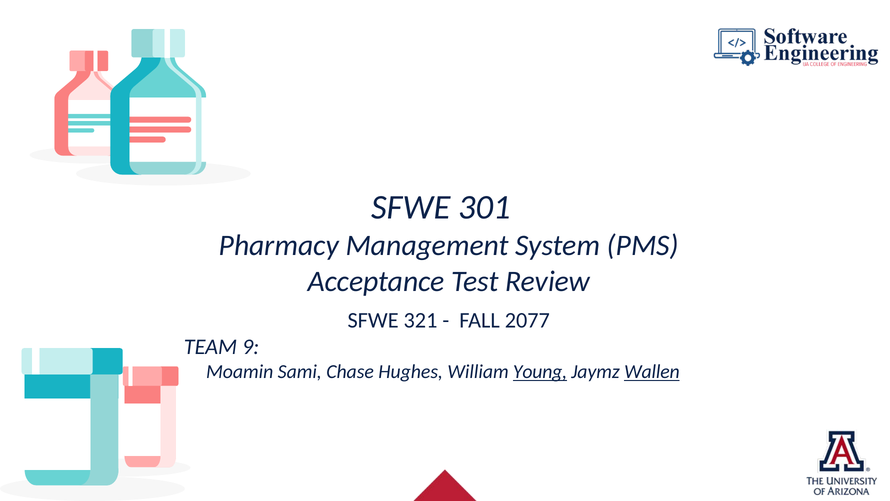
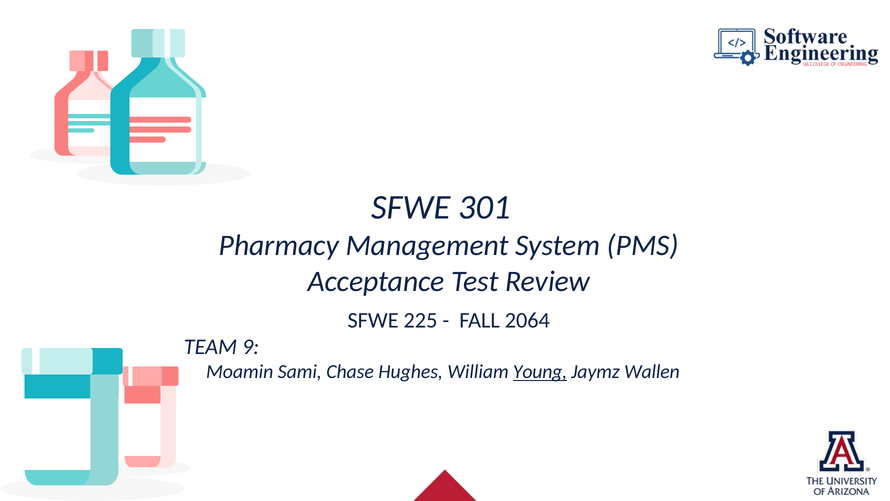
321: 321 -> 225 (421, 320)
2077: 2077 -> 2064 (527, 320)
Wallen underline: present -> none (652, 372)
